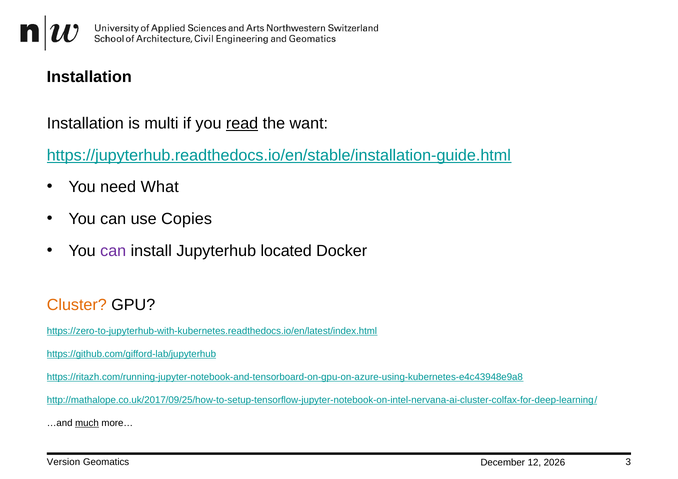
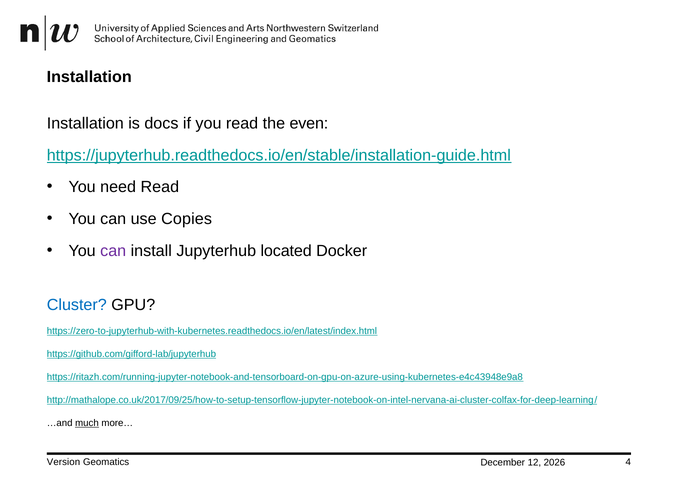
multi: multi -> docs (161, 123)
read underline: present -> none (242, 123)
want: want -> even (309, 123)
need What: What -> Read (160, 187)
Cluster colour: orange -> blue (77, 305)
3: 3 -> 4 (628, 463)
